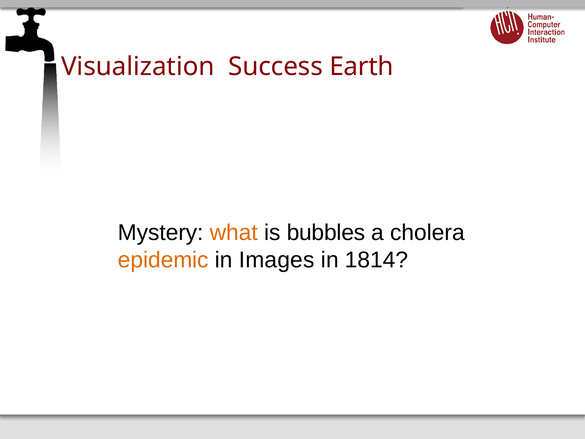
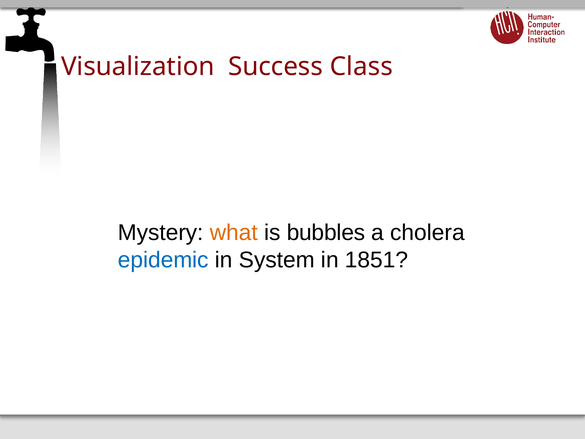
Earth: Earth -> Class (361, 66)
epidemic colour: orange -> blue (163, 260)
Images: Images -> System (277, 260)
1814: 1814 -> 1851 (377, 260)
